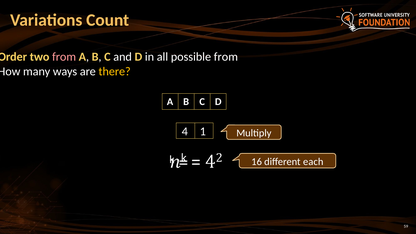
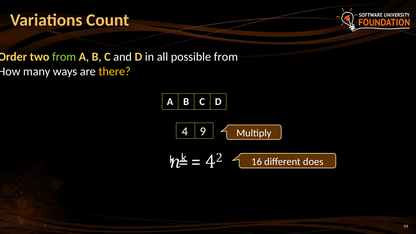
from colour: pink -> light green (64, 57)
1: 1 -> 9 (203, 132)
each: each -> does (313, 162)
